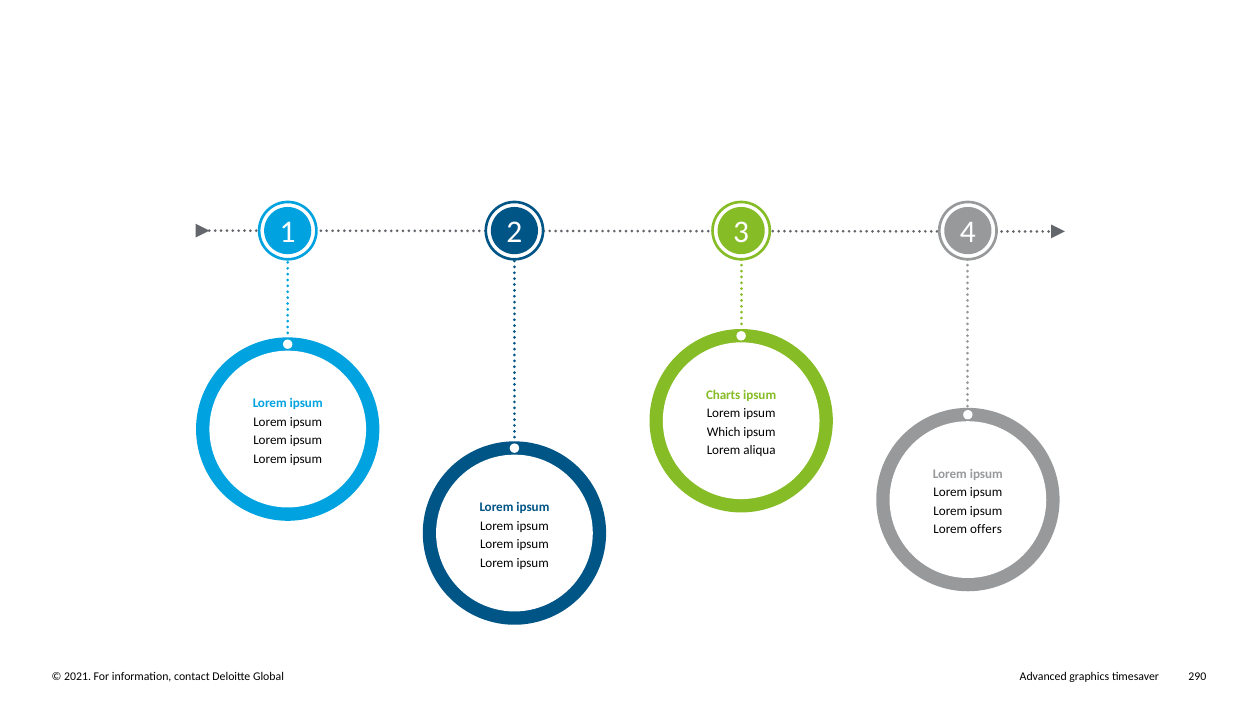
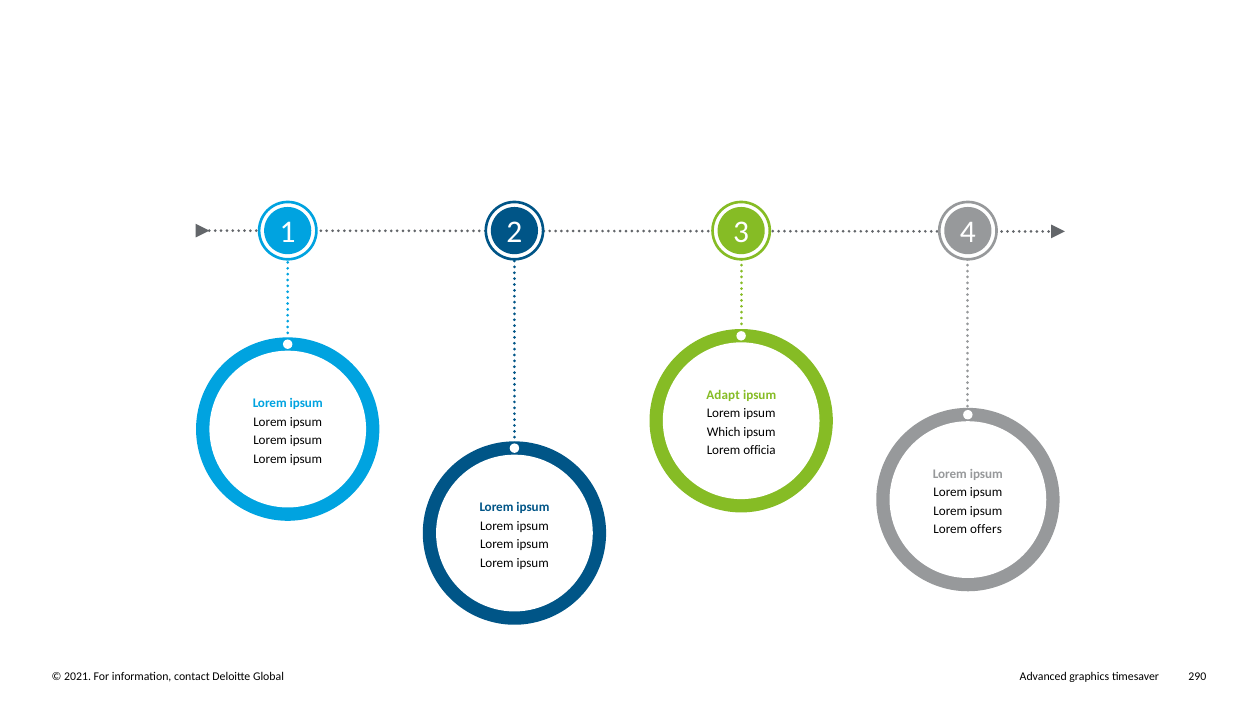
Charts: Charts -> Adapt (723, 395)
aliqua: aliqua -> officia (759, 450)
